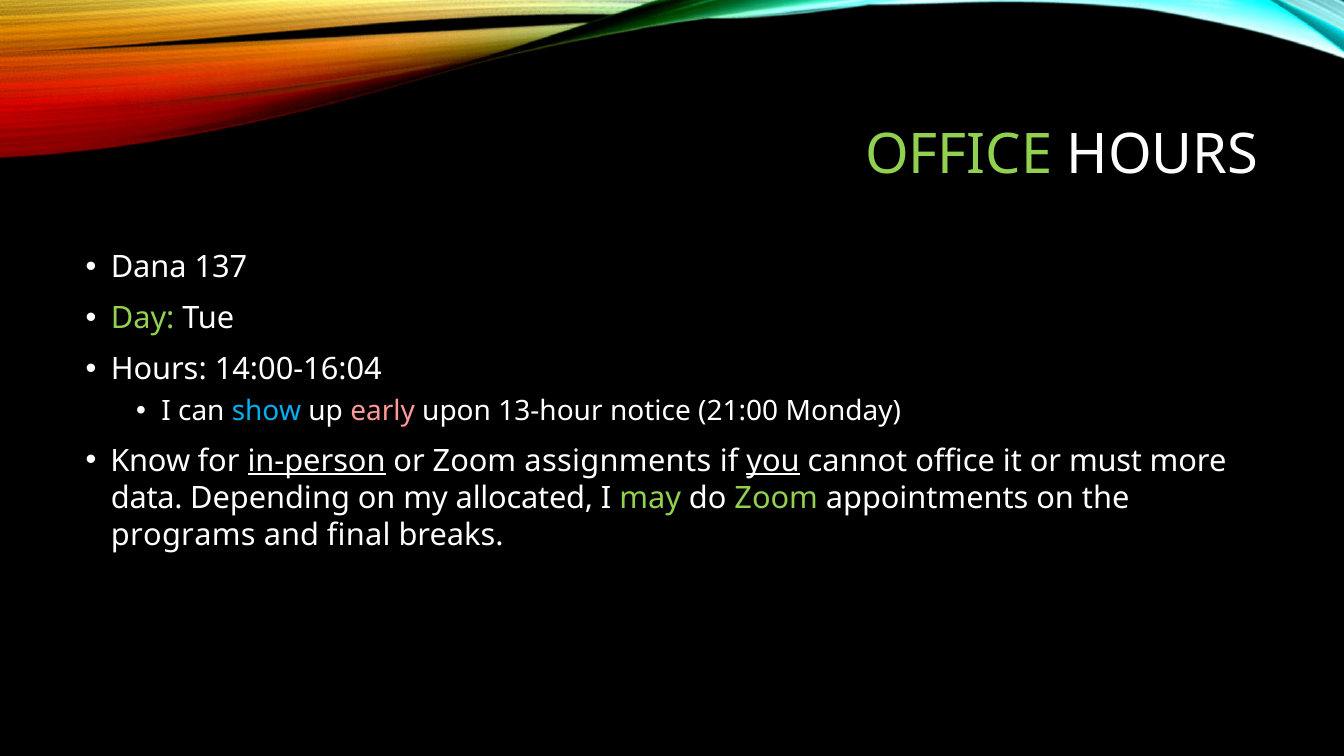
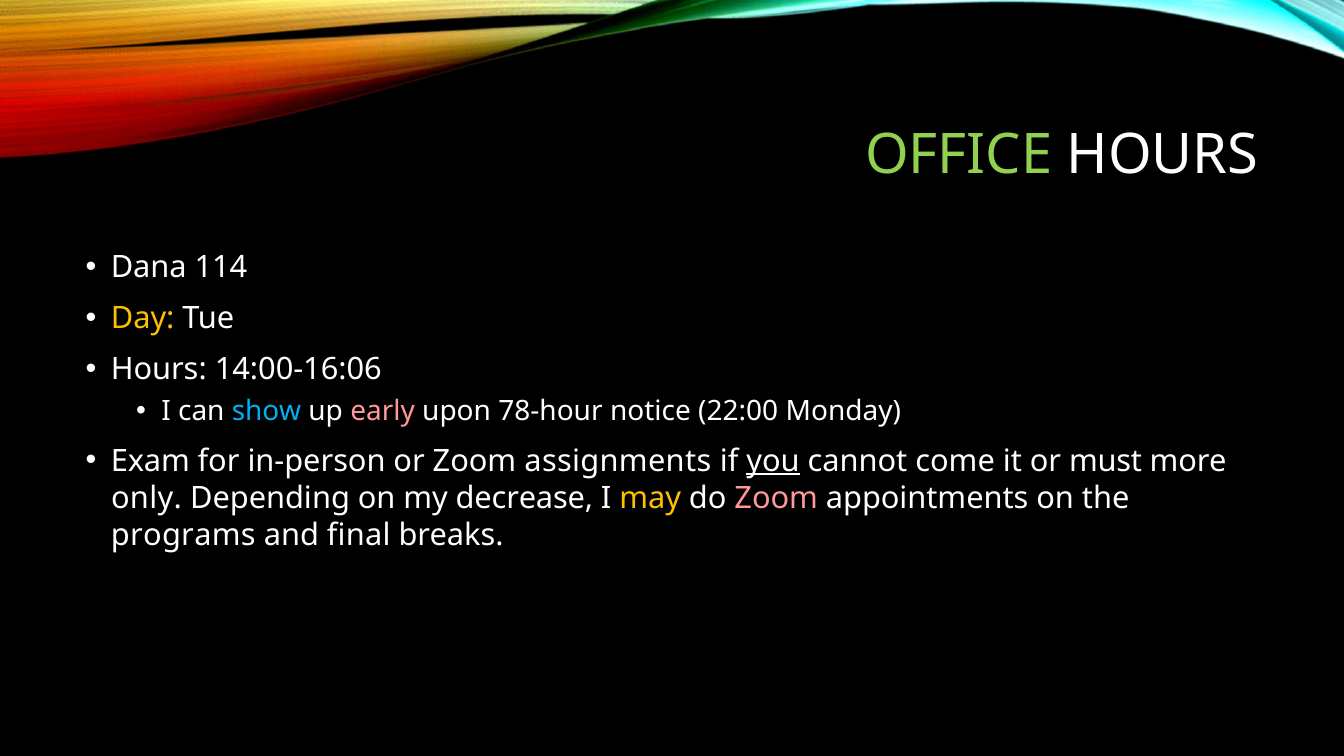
137: 137 -> 114 (221, 268)
Day colour: light green -> yellow (143, 319)
14:00-16:04: 14:00-16:04 -> 14:00-16:06 (298, 370)
13-hour: 13-hour -> 78-hour (550, 412)
21:00: 21:00 -> 22:00 (738, 412)
Know: Know -> Exam (150, 461)
in-person underline: present -> none (317, 461)
cannot office: office -> come (955, 461)
data: data -> only (146, 498)
allocated: allocated -> decrease (524, 498)
may colour: light green -> yellow (650, 498)
Zoom colour: light green -> pink (776, 498)
